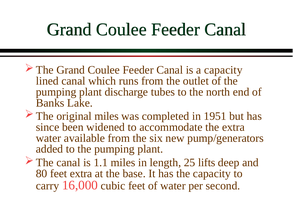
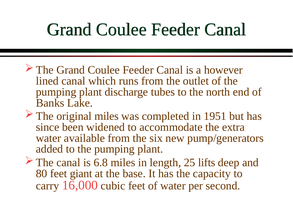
a capacity: capacity -> however (223, 70)
1.1: 1.1 -> 6.8 (101, 162)
feet extra: extra -> giant (81, 173)
